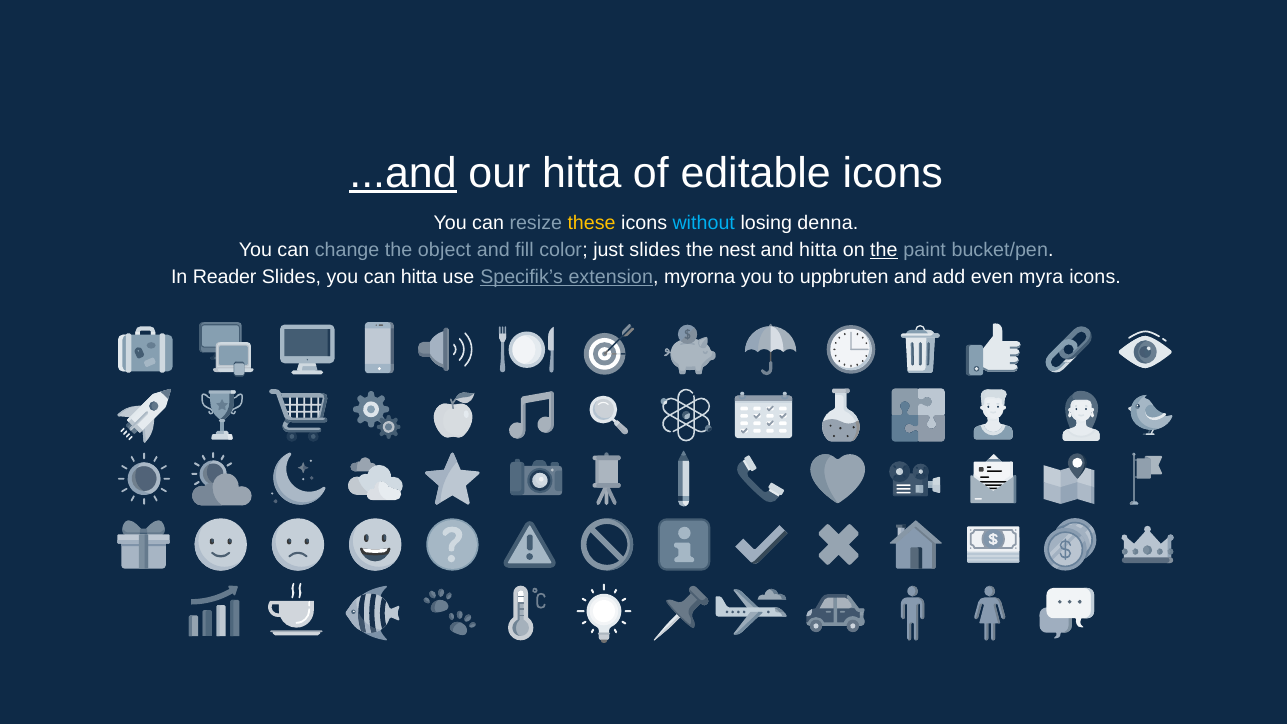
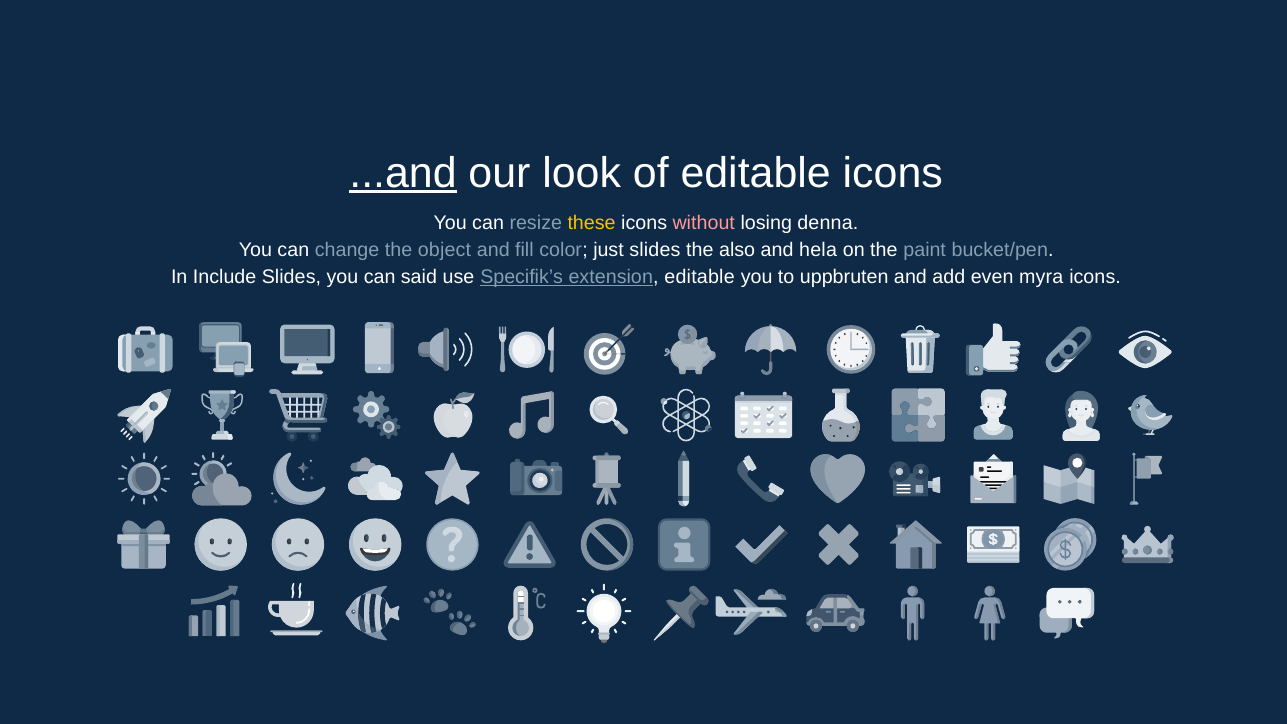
our hitta: hitta -> look (582, 173)
without colour: light blue -> pink (704, 223)
nest: nest -> also (737, 250)
and hitta: hitta -> hela (818, 250)
the underline: present -> none (884, 250)
Reader: Reader -> Include (225, 277)
can hitta: hitta -> said (419, 277)
extension myrorna: myrorna -> editable (700, 277)
